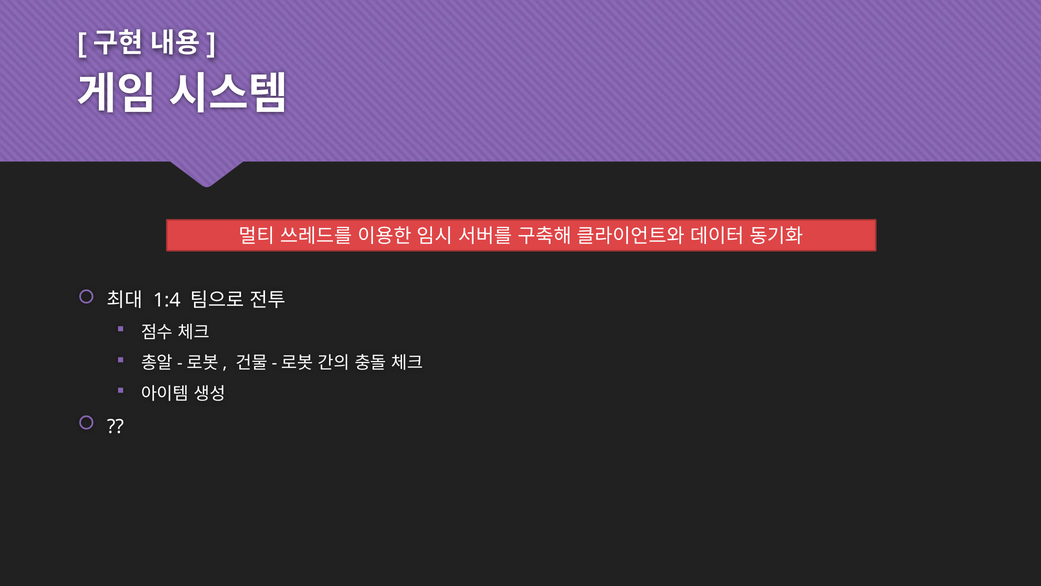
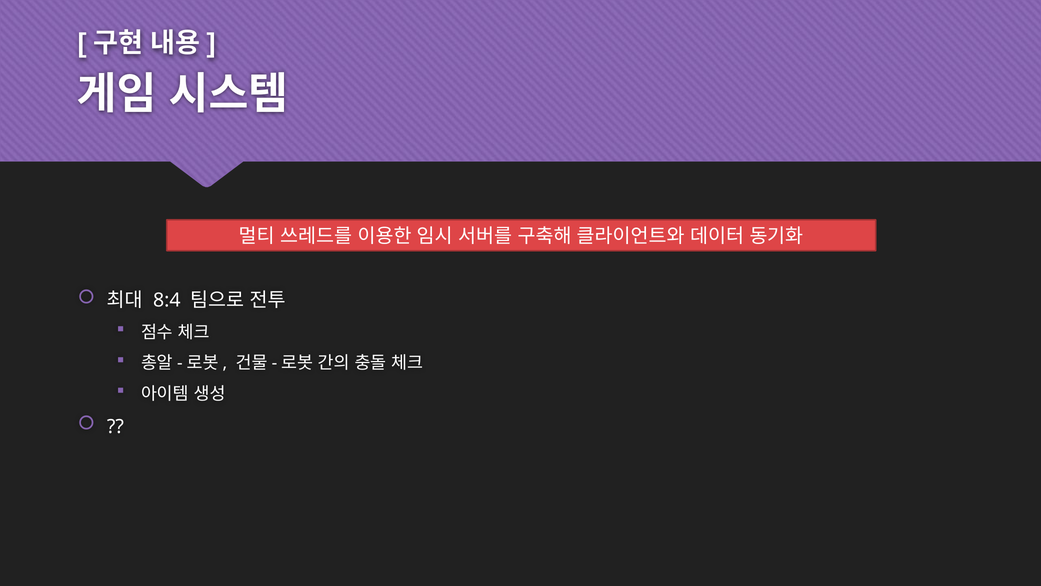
1:4: 1:4 -> 8:4 (167, 300)
